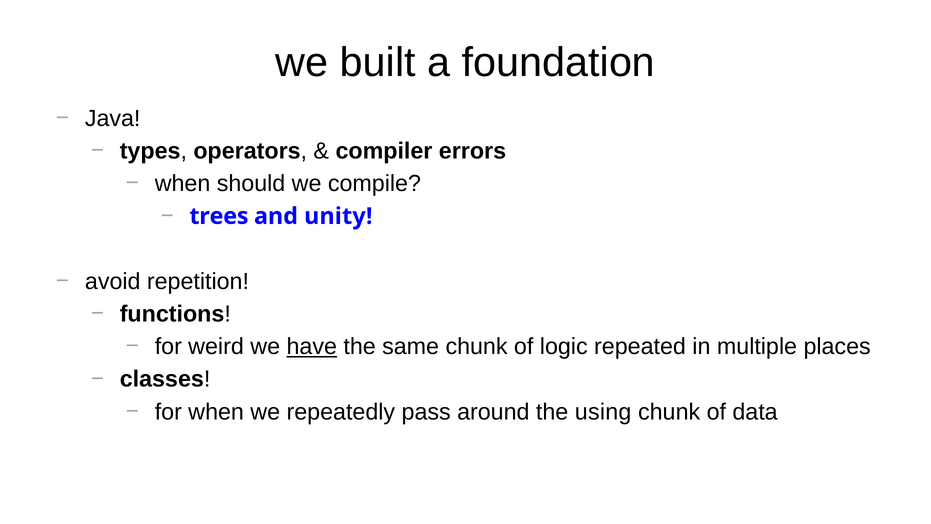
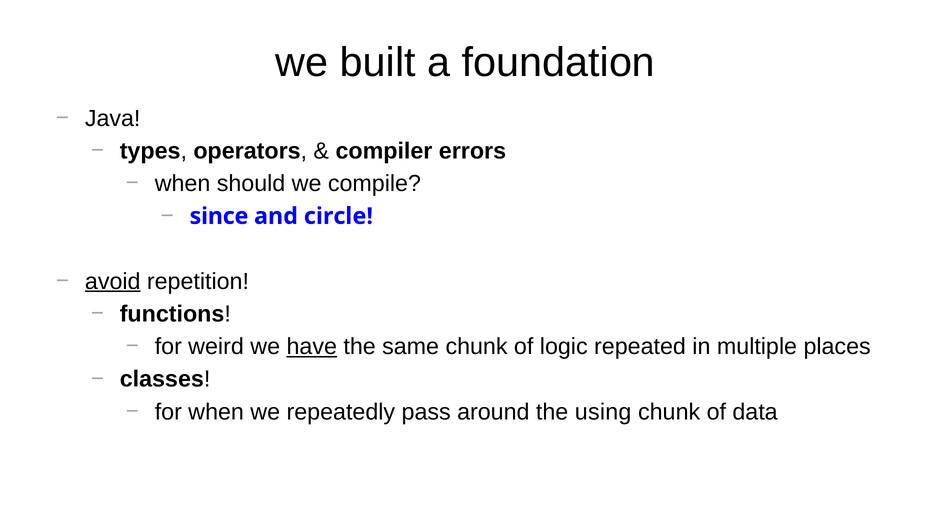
trees: trees -> since (219, 216)
unity: unity -> circle (338, 216)
avoid underline: none -> present (113, 281)
